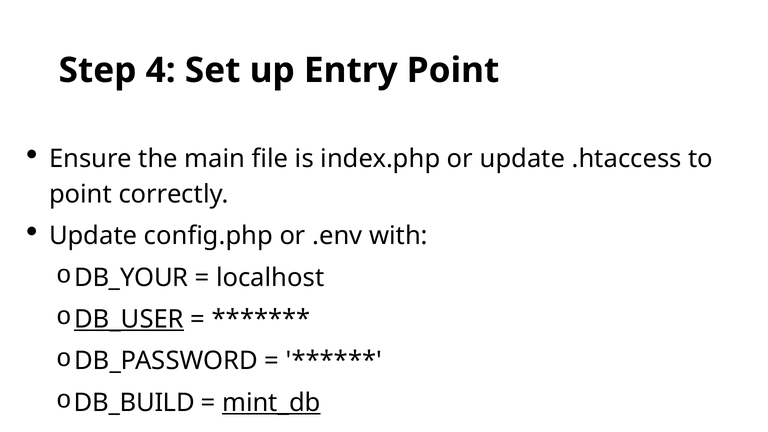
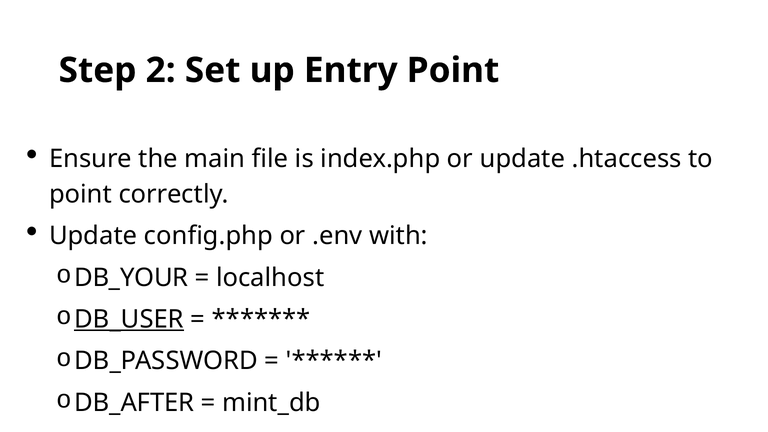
4: 4 -> 2 (161, 70)
DB_BUILD: DB_BUILD -> DB_AFTER (134, 403)
mint_db underline: present -> none (271, 403)
